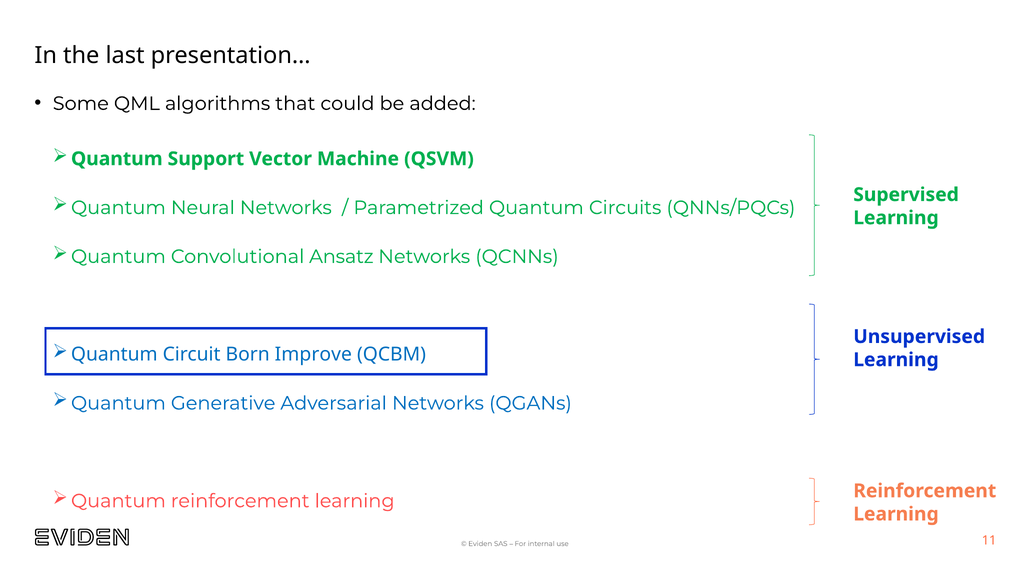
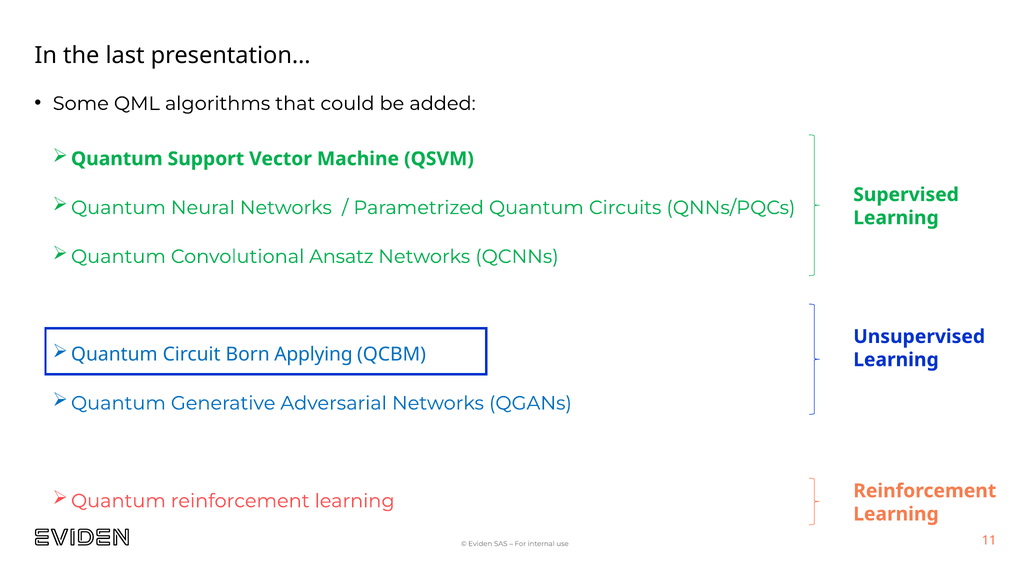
Improve: Improve -> Applying (313, 355)
